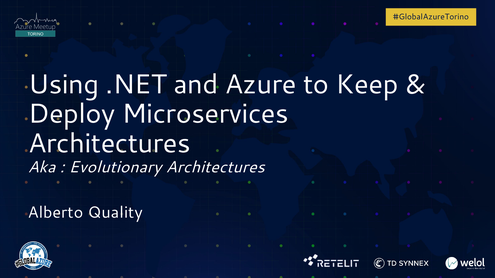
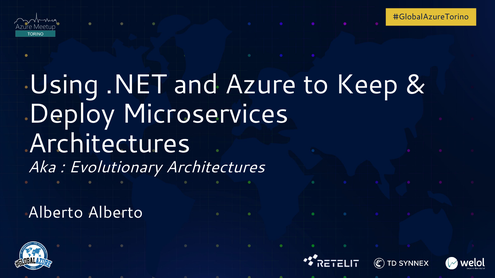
Alberto Quality: Quality -> Alberto (115, 213)
